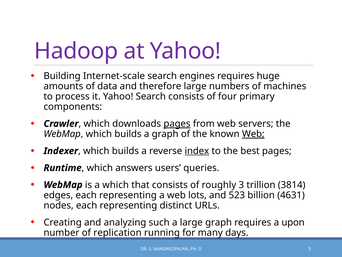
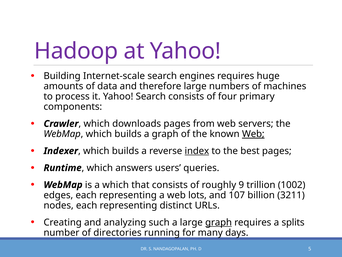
pages underline: present -> none (177, 124)
3: 3 -> 9 (241, 185)
3814: 3814 -> 1002 (292, 185)
523: 523 -> 107 (237, 195)
4631: 4631 -> 3211 (291, 195)
graph underline: none -> present (219, 222)
upon: upon -> splits (293, 222)
replication: replication -> directories (117, 232)
